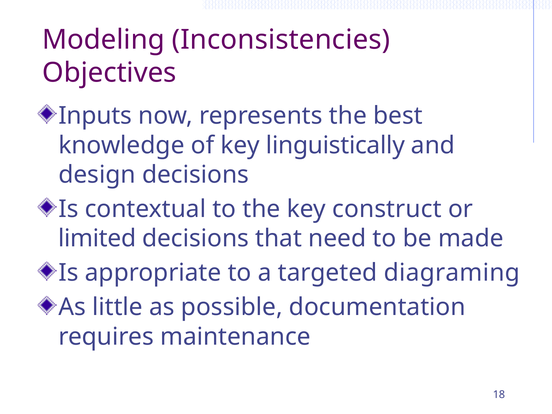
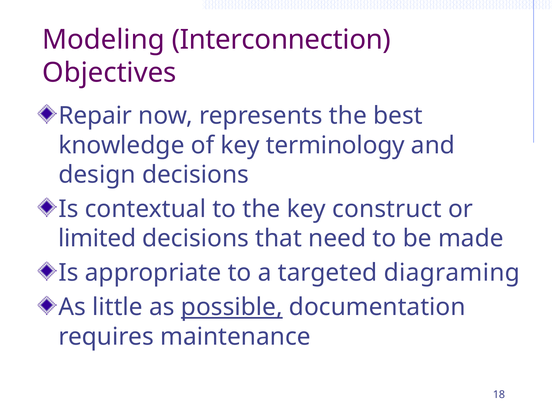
Inconsistencies: Inconsistencies -> Interconnection (281, 40)
Inputs: Inputs -> Repair (95, 116)
linguistically: linguistically -> terminology (335, 145)
possible underline: none -> present (232, 307)
